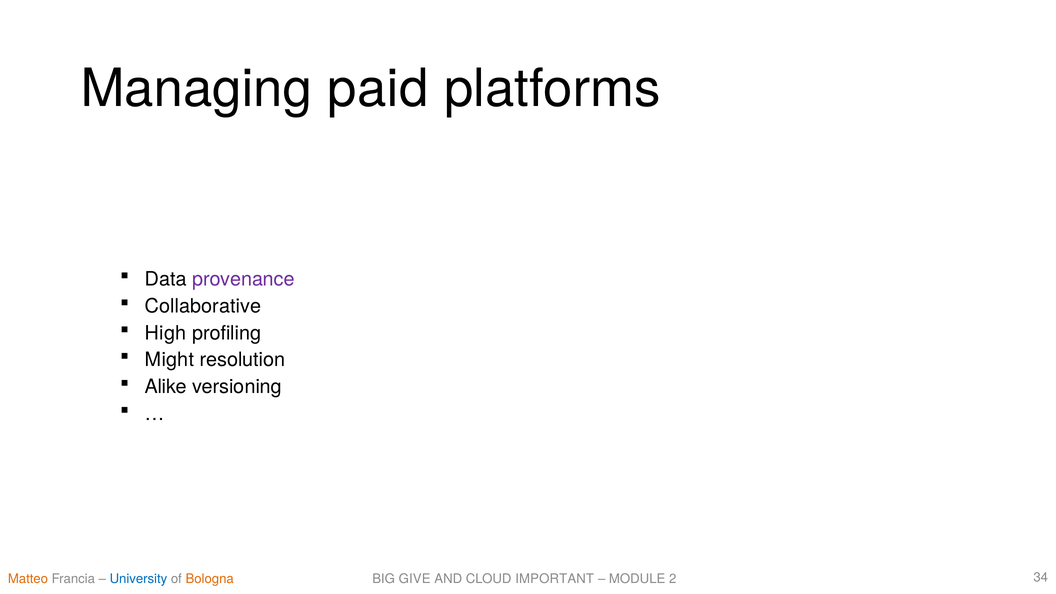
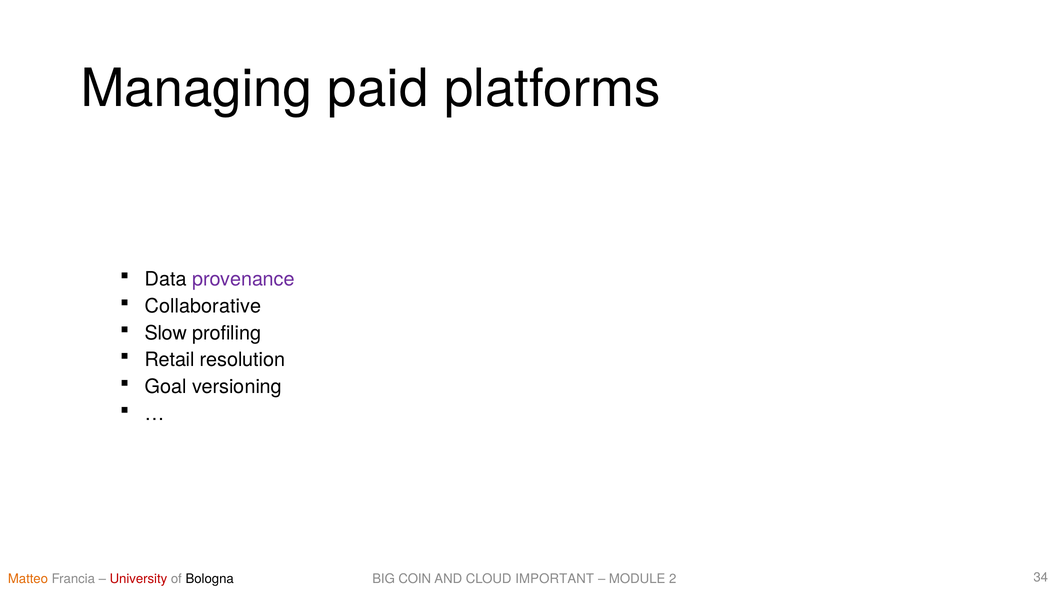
High: High -> Slow (166, 333)
Might: Might -> Retail (170, 360)
Alike: Alike -> Goal (166, 387)
University colour: blue -> red (138, 579)
Bologna colour: orange -> black (210, 579)
GIVE: GIVE -> COIN (415, 579)
